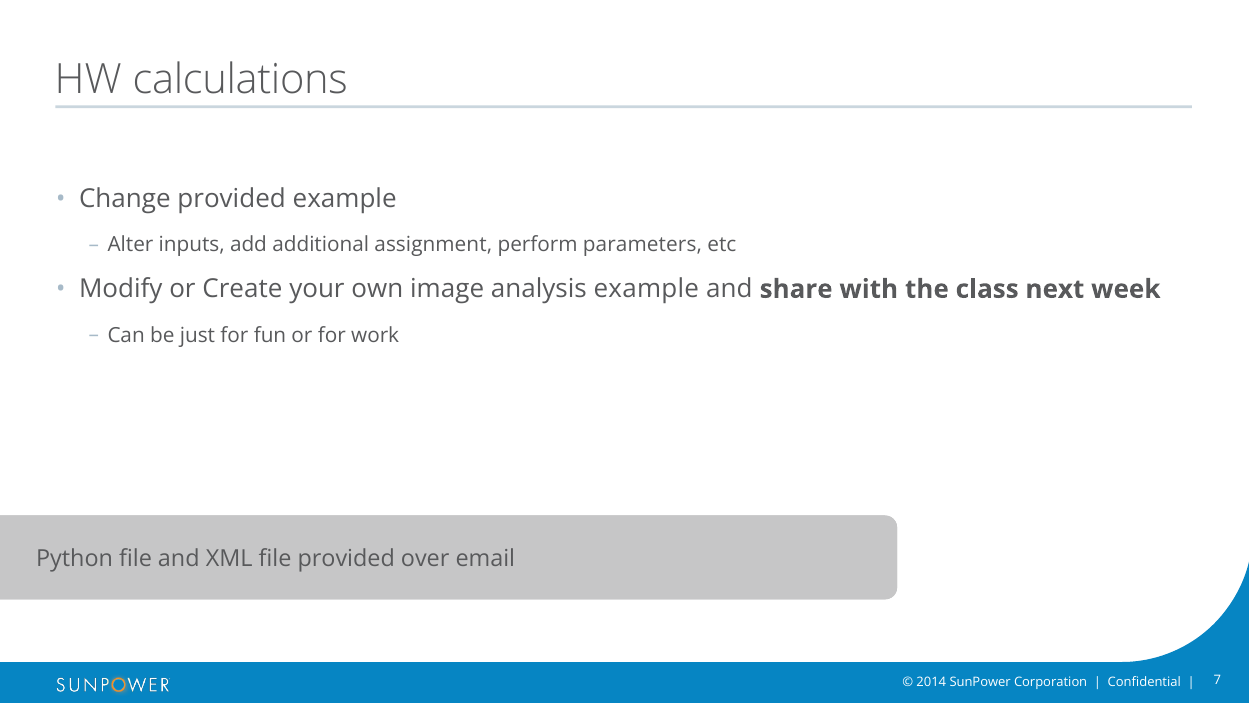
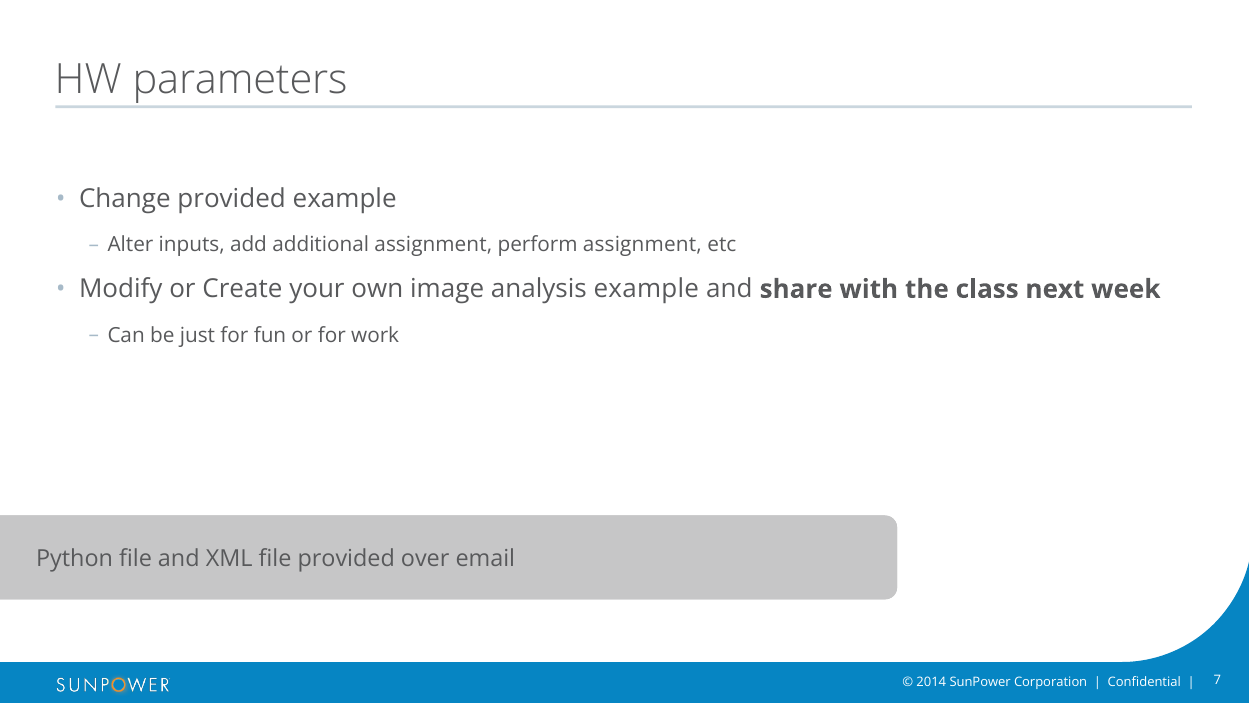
calculations: calculations -> parameters (240, 80)
perform parameters: parameters -> assignment (642, 245)
